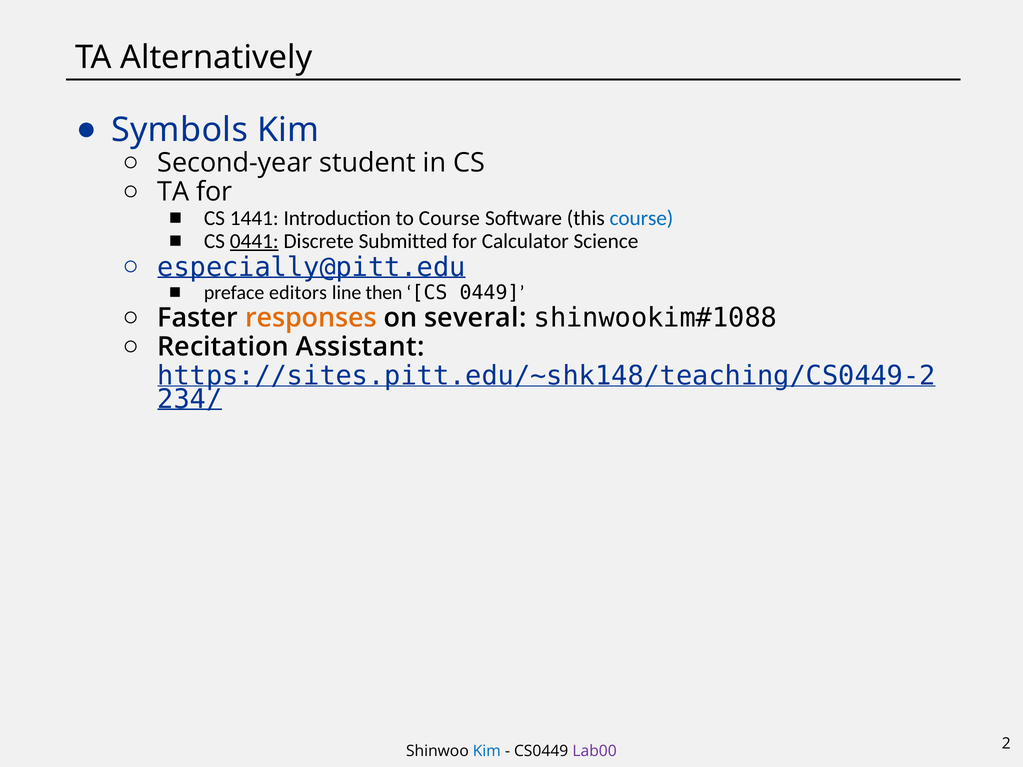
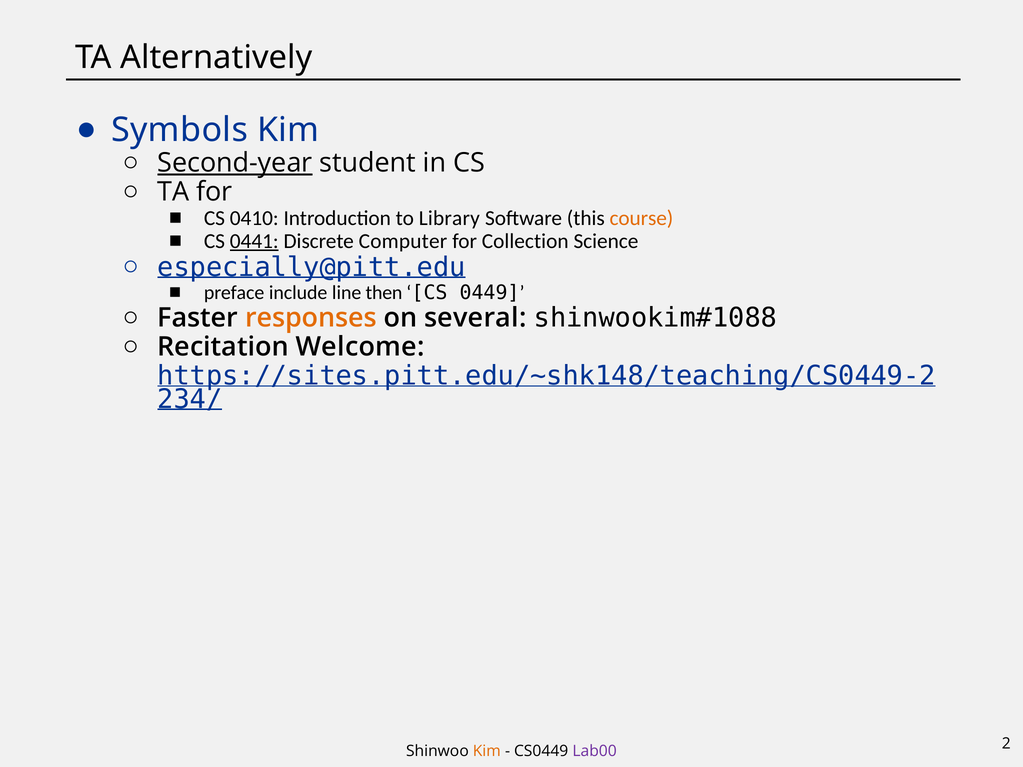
Second-year underline: none -> present (235, 163)
1441: 1441 -> 0410 (254, 218)
to Course: Course -> Library (449, 218)
course colour: blue -> orange (641, 218)
Submitted: Submitted -> Computer (403, 241)
Calculator: Calculator -> Collection (525, 241)
editors: editors -> include (298, 293)
Assistant: Assistant -> Welcome (360, 347)
Kim colour: blue -> orange (487, 751)
